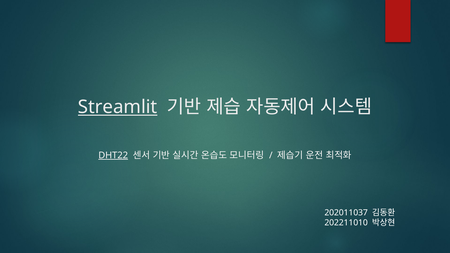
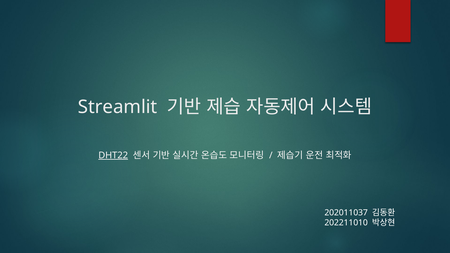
Streamlit underline: present -> none (118, 107)
